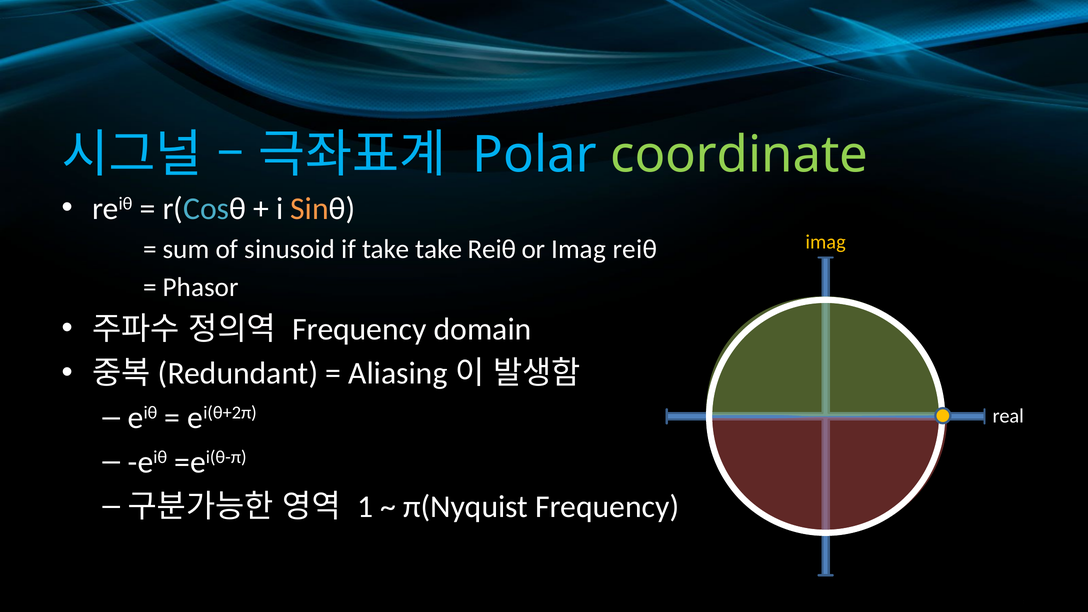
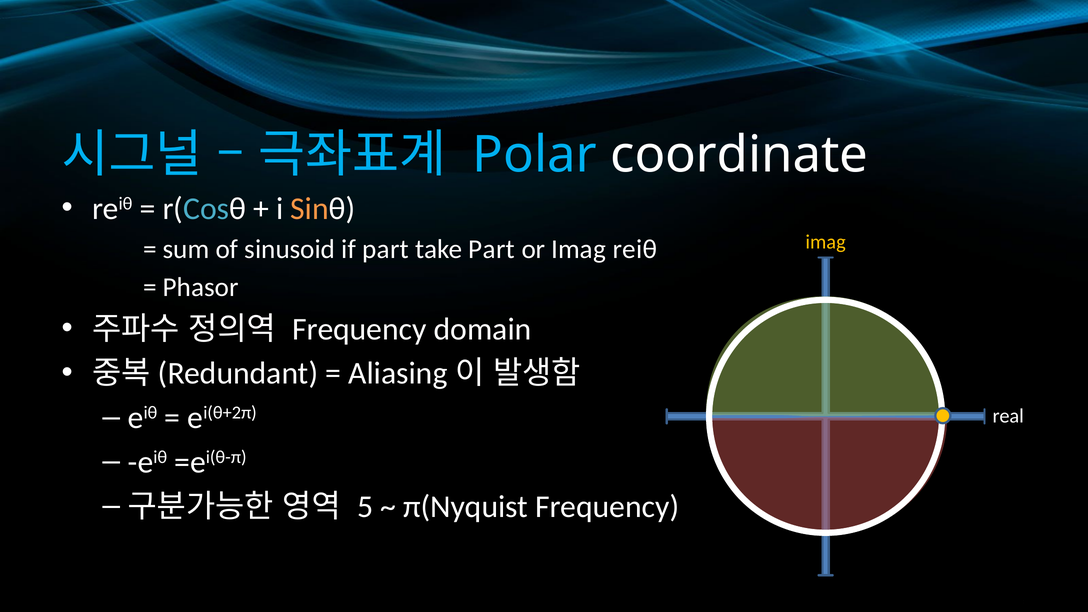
coordinate colour: light green -> white (739, 155)
if take: take -> part (386, 249)
take Reiθ: Reiθ -> Part (492, 249)
1: 1 -> 5 (365, 507)
